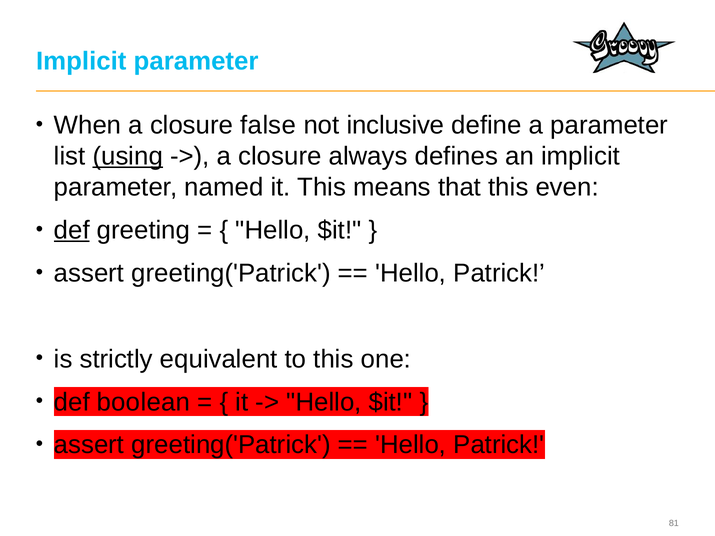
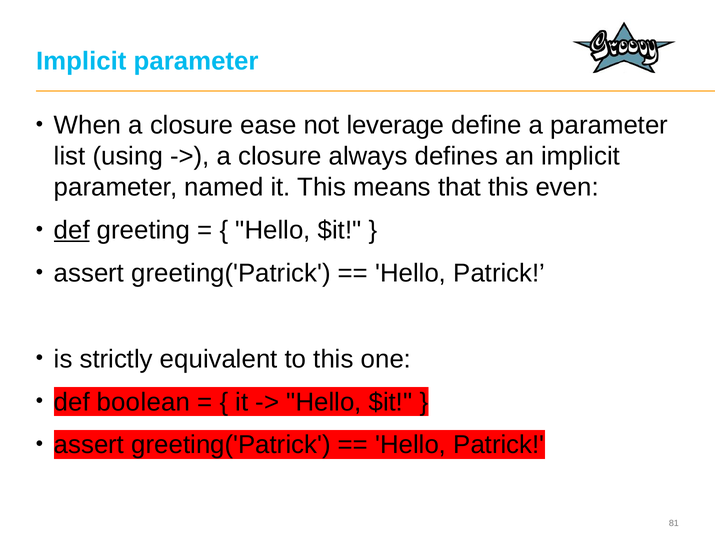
false: false -> ease (268, 125)
inclusive: inclusive -> leverage (395, 125)
using underline: present -> none (128, 156)
